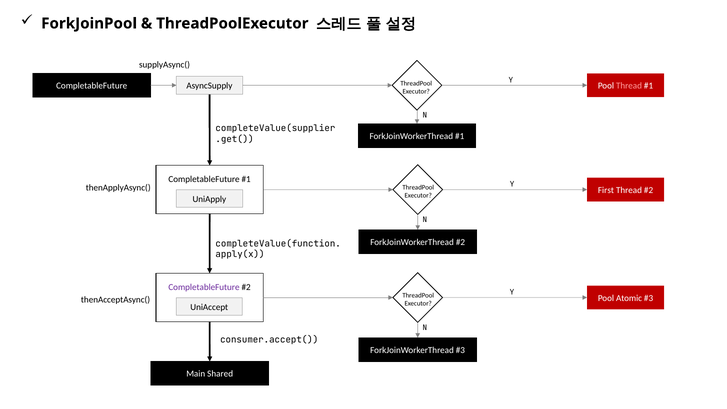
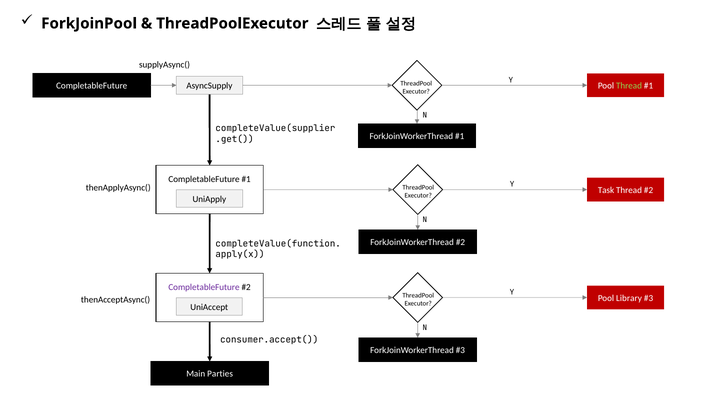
Thread colour: pink -> light green (629, 86)
First: First -> Task (606, 190)
Atomic: Atomic -> Library (629, 298)
Shared: Shared -> Parties (220, 374)
